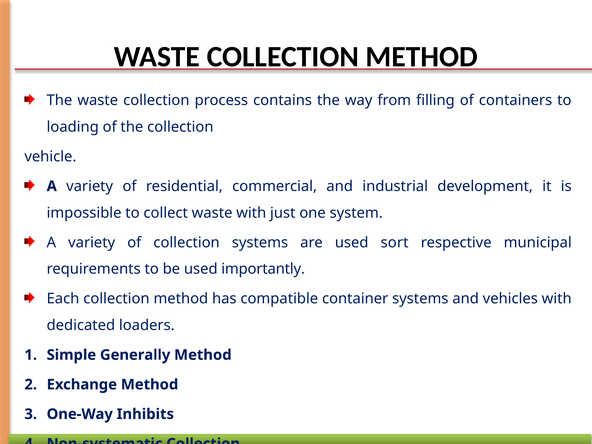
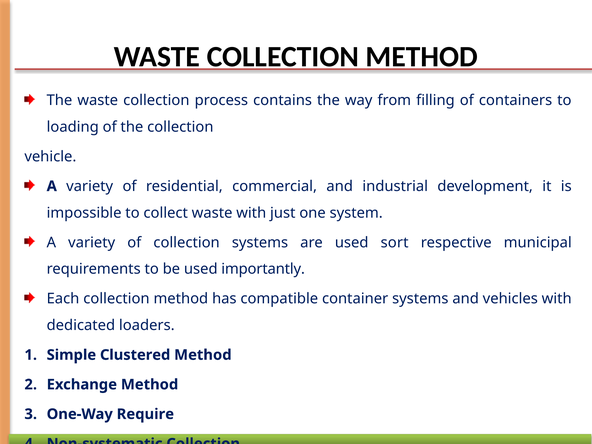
Generally: Generally -> Clustered (135, 355)
Inhibits: Inhibits -> Require (145, 414)
